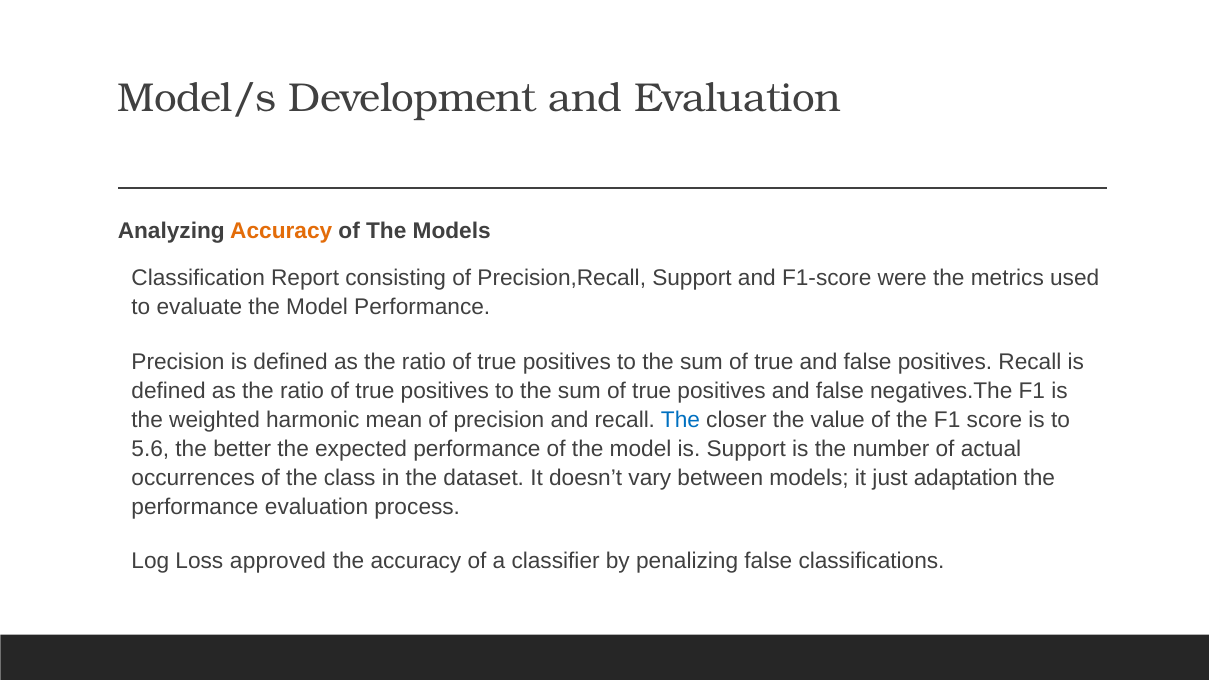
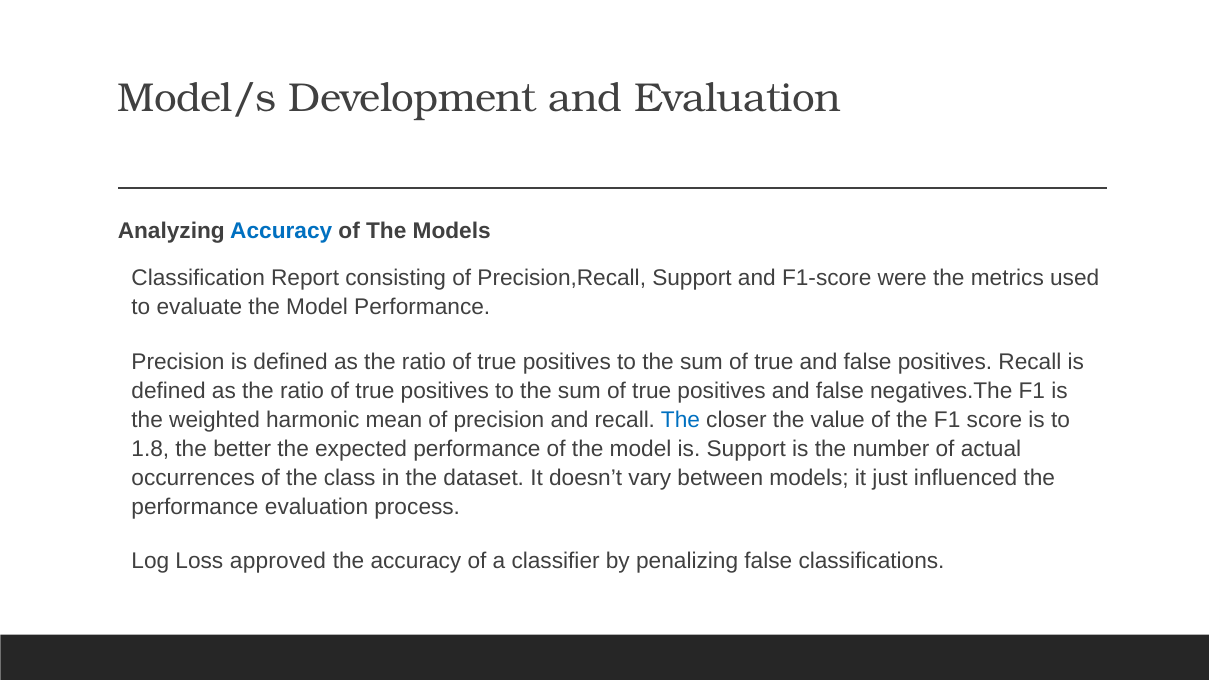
Accuracy colour: orange -> blue (281, 231)
5.6: 5.6 -> 1.8 (150, 449)
adaptation: adaptation -> influenced (966, 478)
